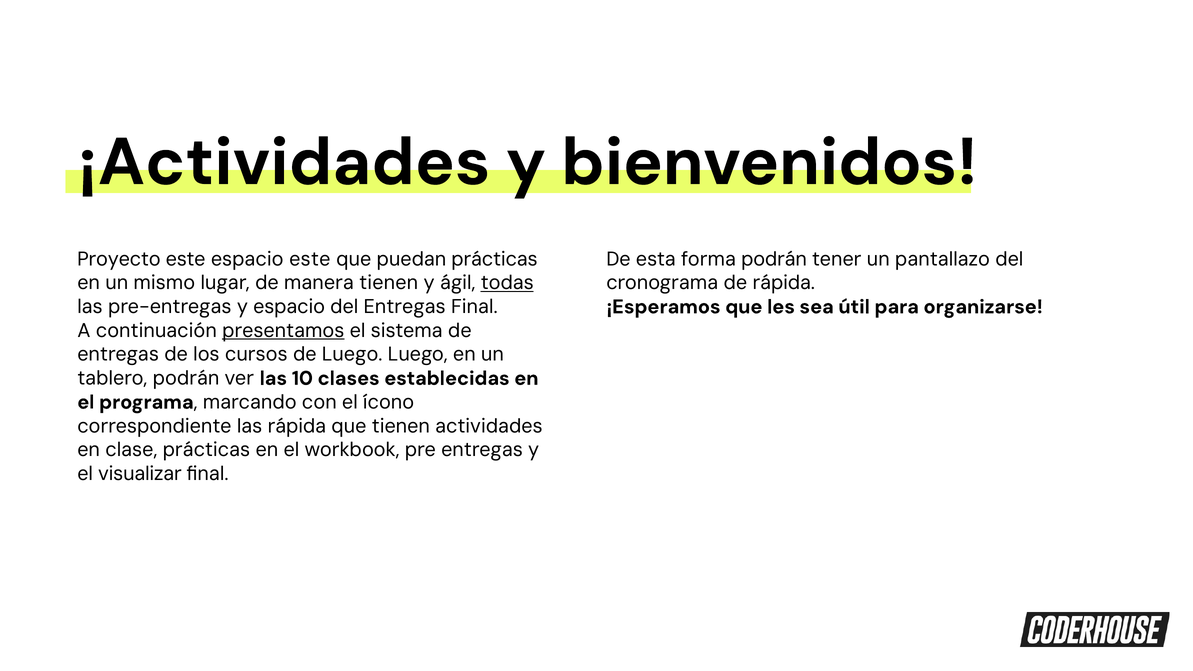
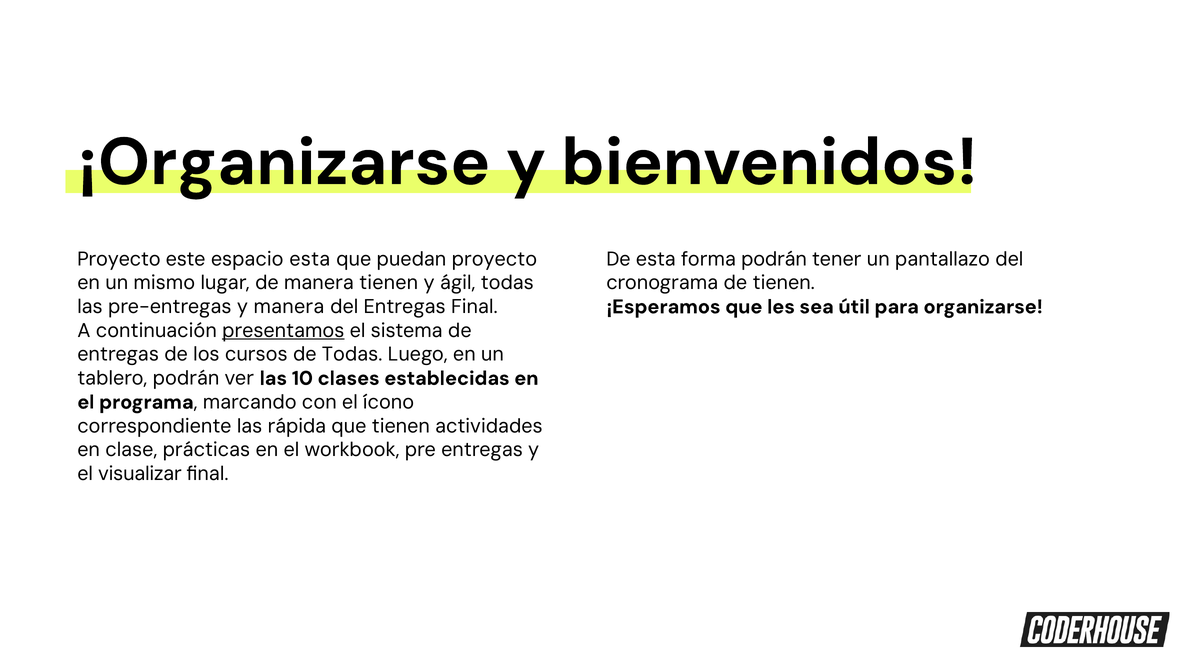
¡Actividades: ¡Actividades -> ¡Organizarse (284, 162)
espacio este: este -> esta (310, 259)
puedan prácticas: prácticas -> proyecto (494, 259)
todas underline: present -> none (507, 283)
de rápida: rápida -> tienen (784, 283)
y espacio: espacio -> manera (289, 307)
de Luego: Luego -> Todas (352, 354)
